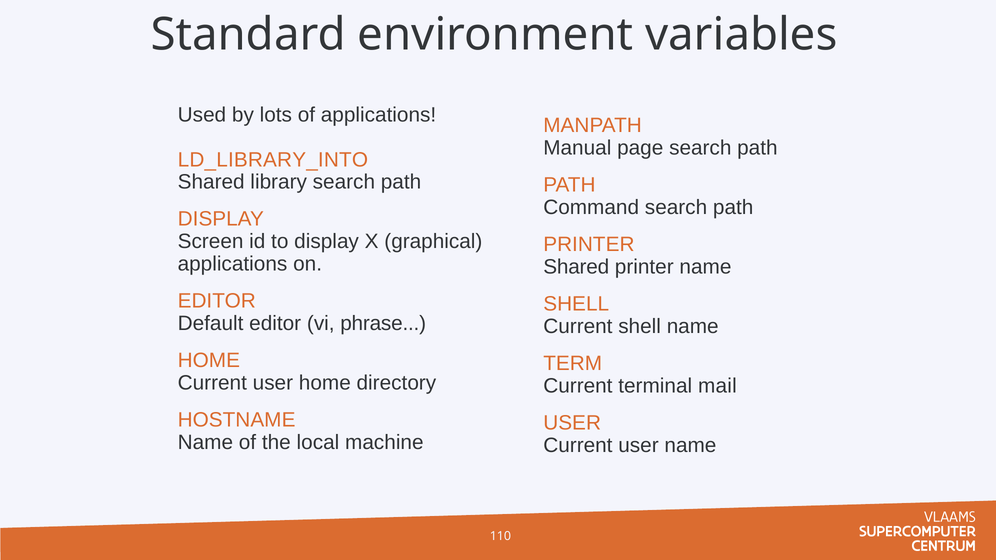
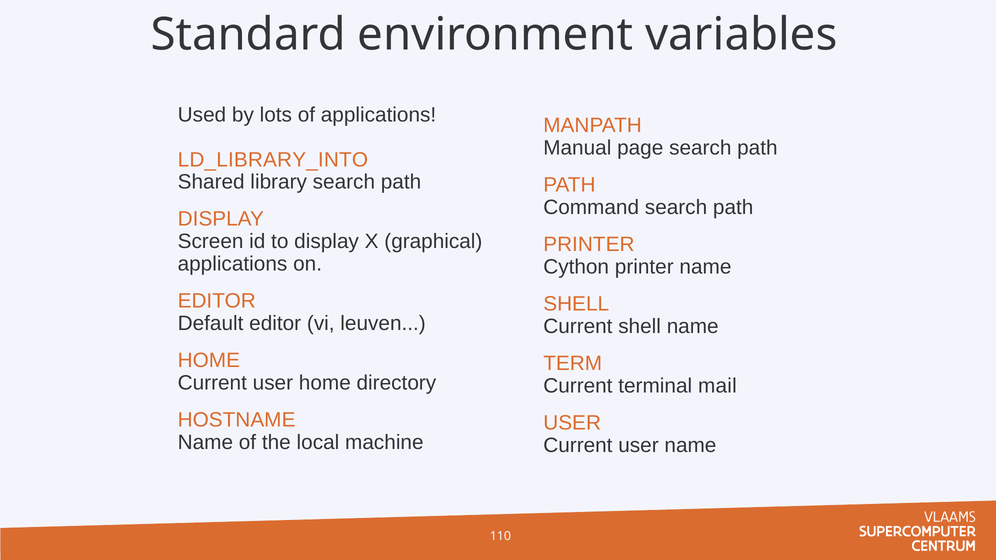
Shared: Shared -> Cython (576, 267)
phrase: phrase -> leuven (383, 324)
